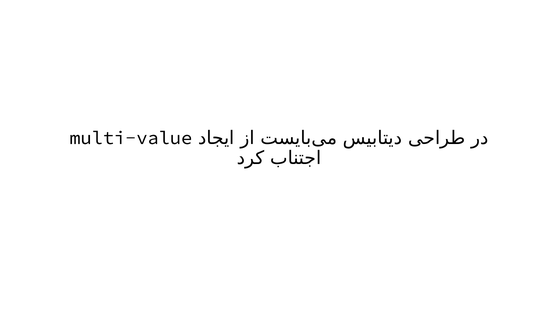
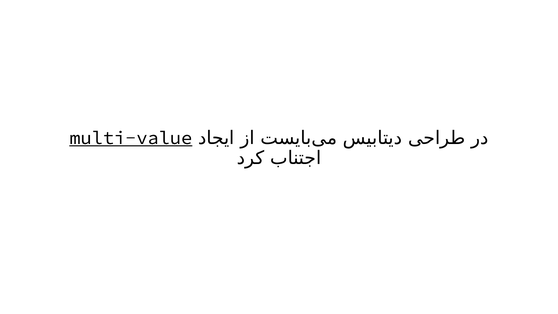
multi-value underline: none -> present (131, 138)
